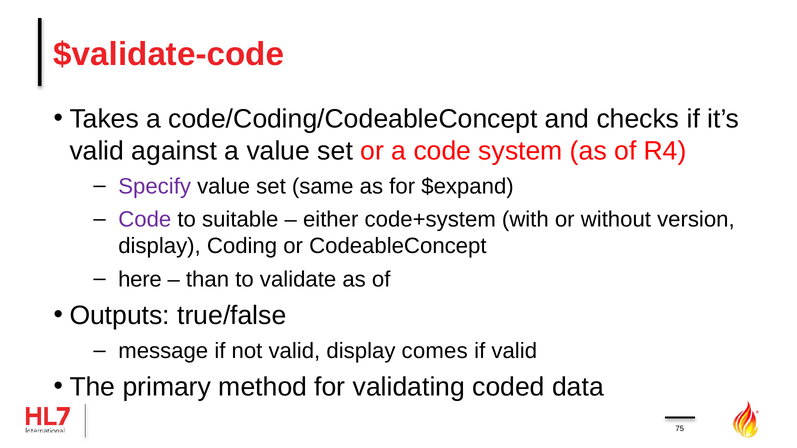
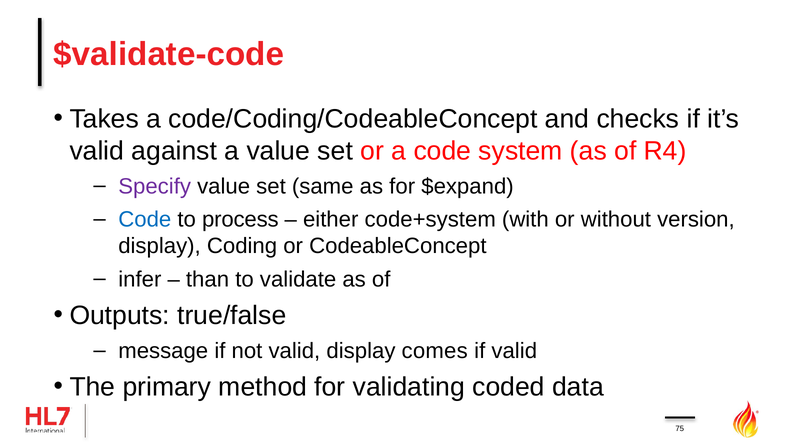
Code colour: purple -> blue (145, 220)
suitable: suitable -> process (240, 220)
here: here -> infer (140, 280)
